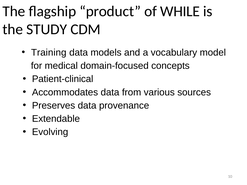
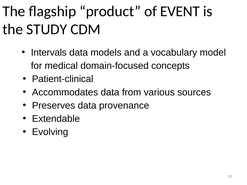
WHILE: WHILE -> EVENT (180, 11)
Training: Training -> Intervals (49, 53)
